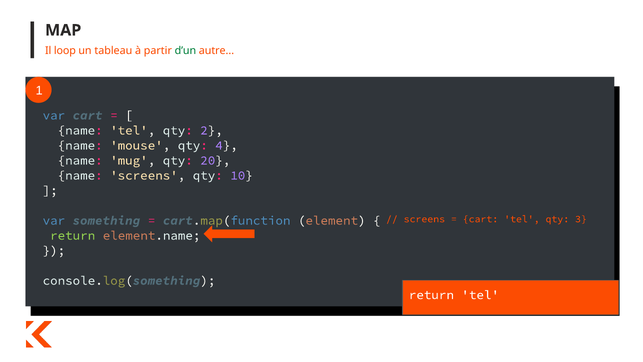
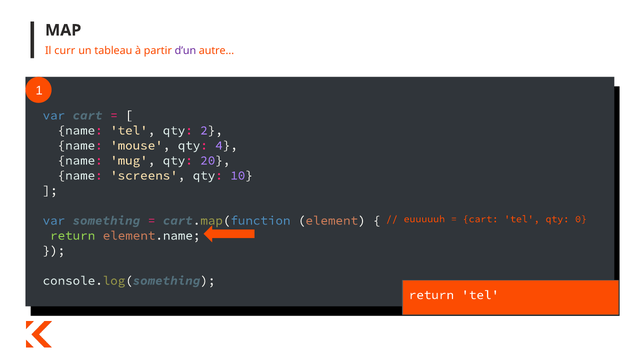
loop: loop -> curr (65, 51)
d’un colour: green -> purple (185, 51)
screens: screens -> euuuuuh (424, 219)
3: 3 -> 0 (581, 219)
